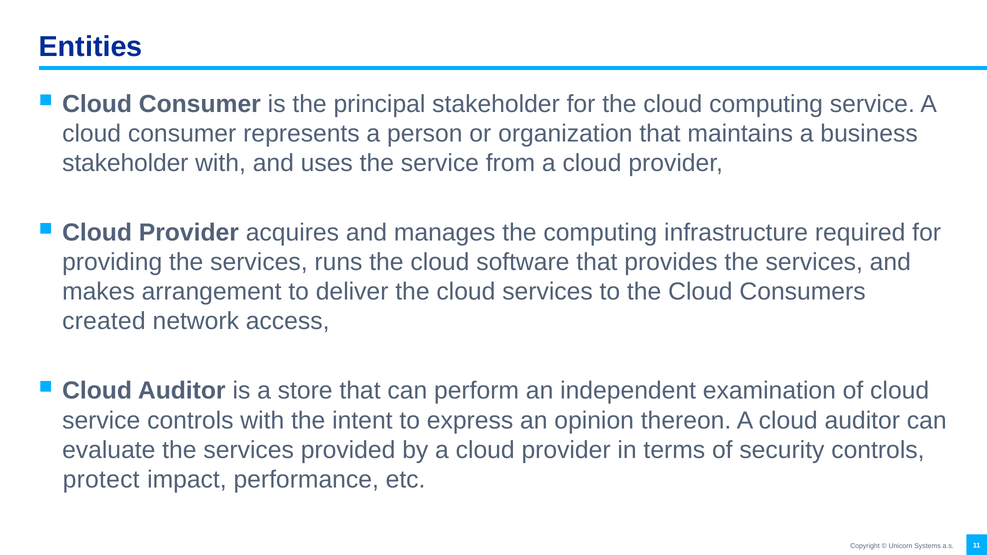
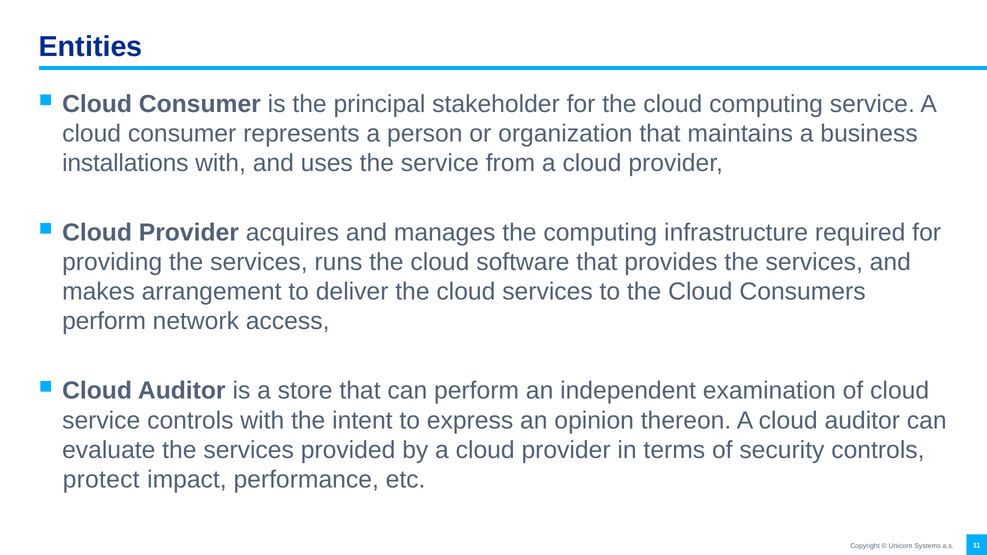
stakeholder: stakeholder -> installations (125, 163)
created: created -> perform (104, 322)
